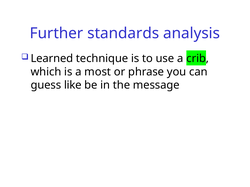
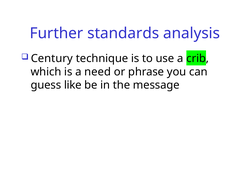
Learned: Learned -> Century (52, 59)
most: most -> need (98, 72)
